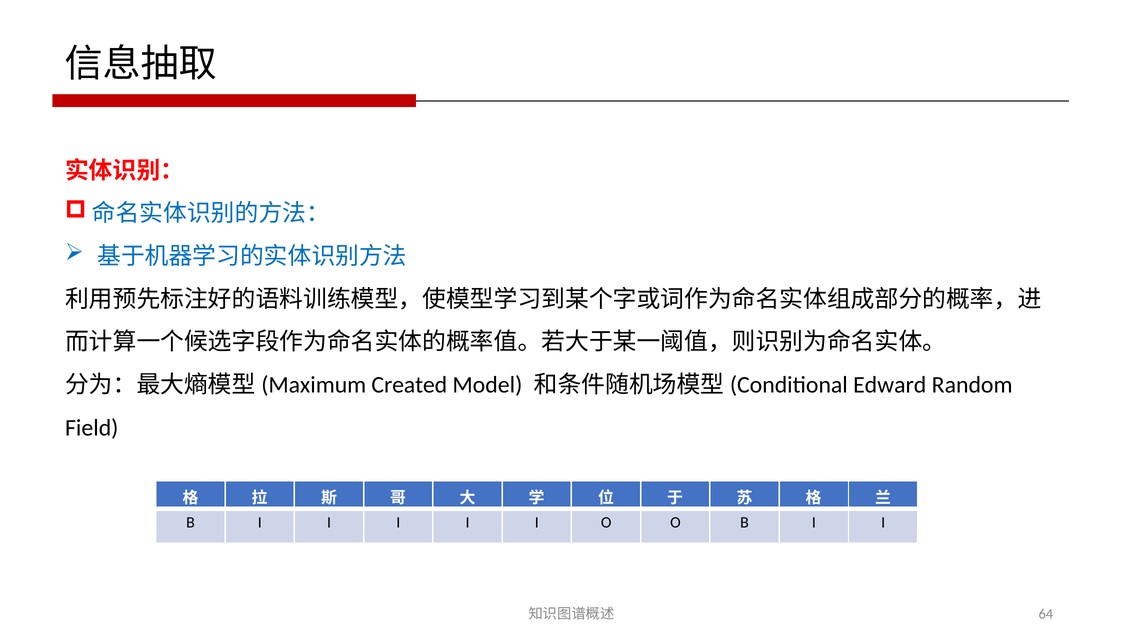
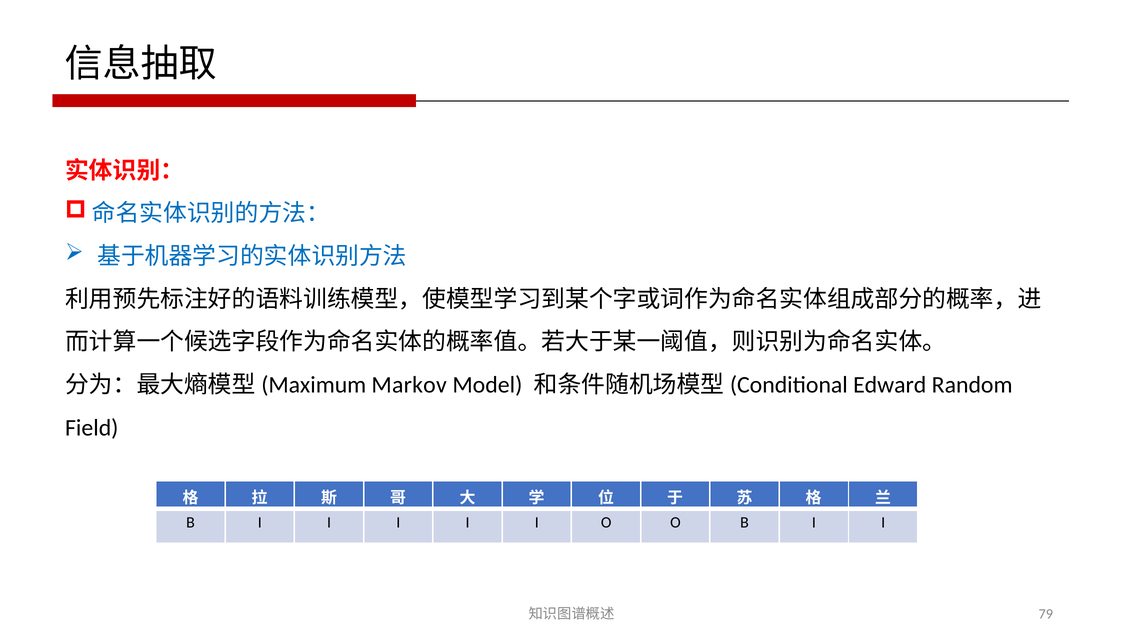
Created: Created -> Markov (409, 385)
64: 64 -> 79 (1046, 614)
